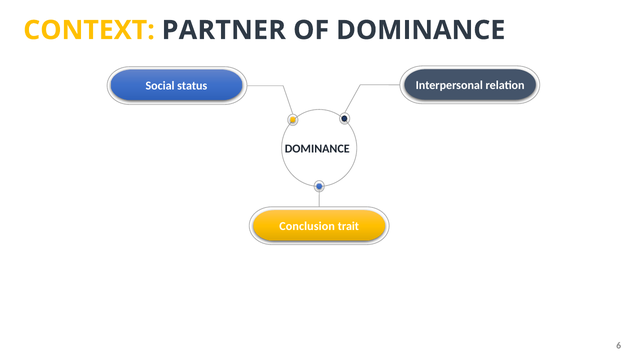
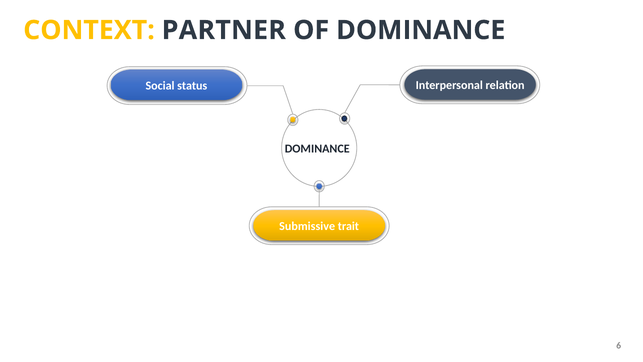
Conclusion: Conclusion -> Submissive (307, 226)
